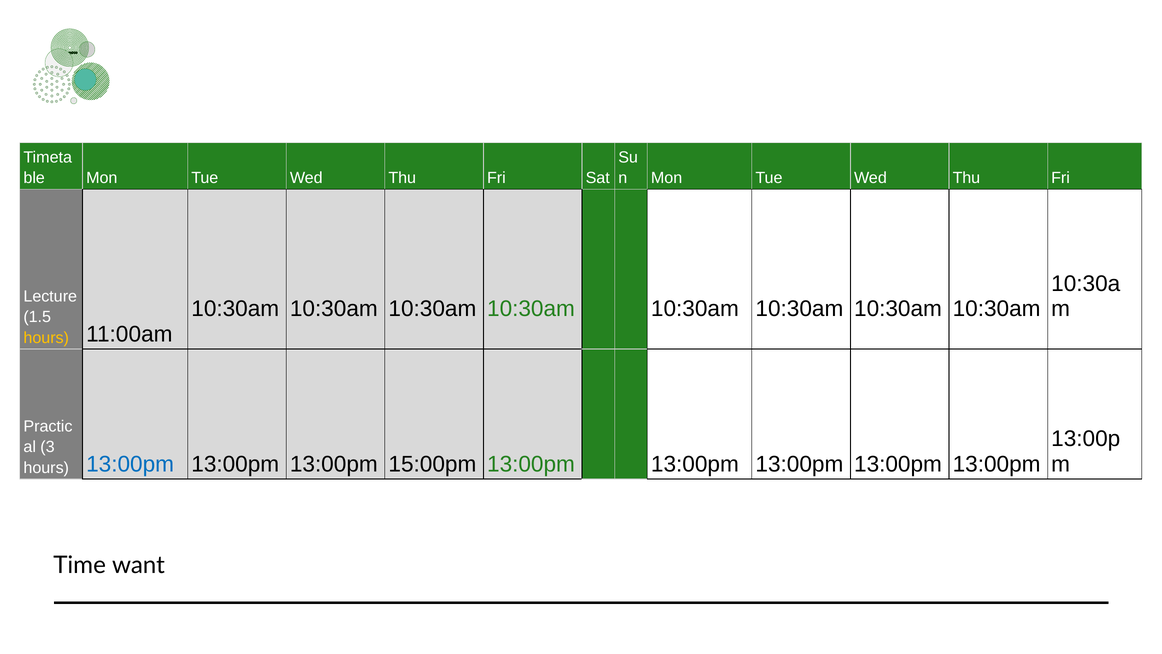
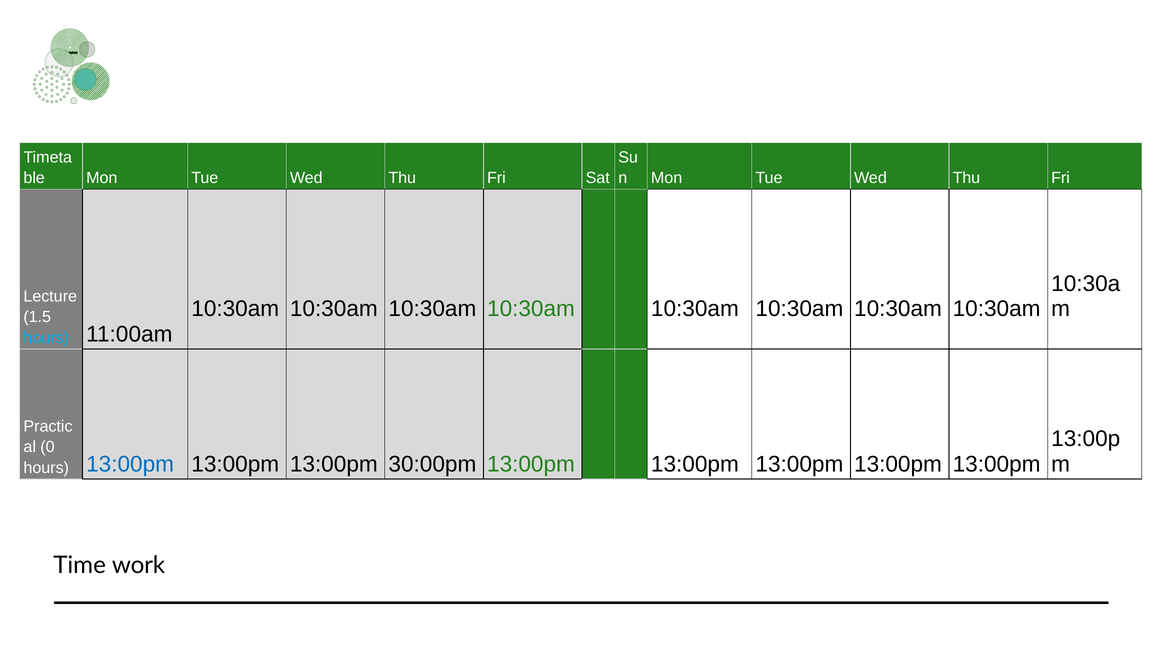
hours colour: yellow -> light blue (46, 338)
3: 3 -> 0 (48, 447)
15:00pm: 15:00pm -> 30:00pm (432, 464)
want: want -> work (139, 565)
